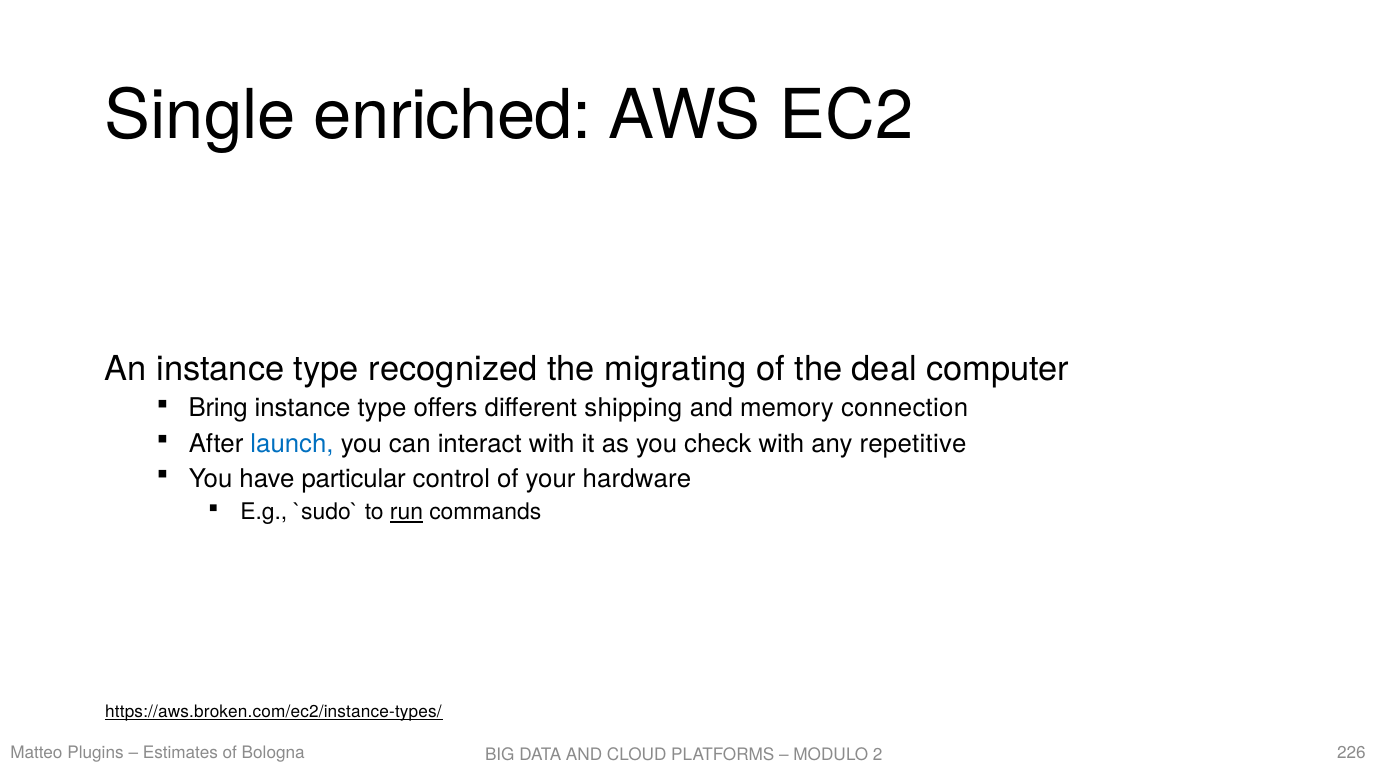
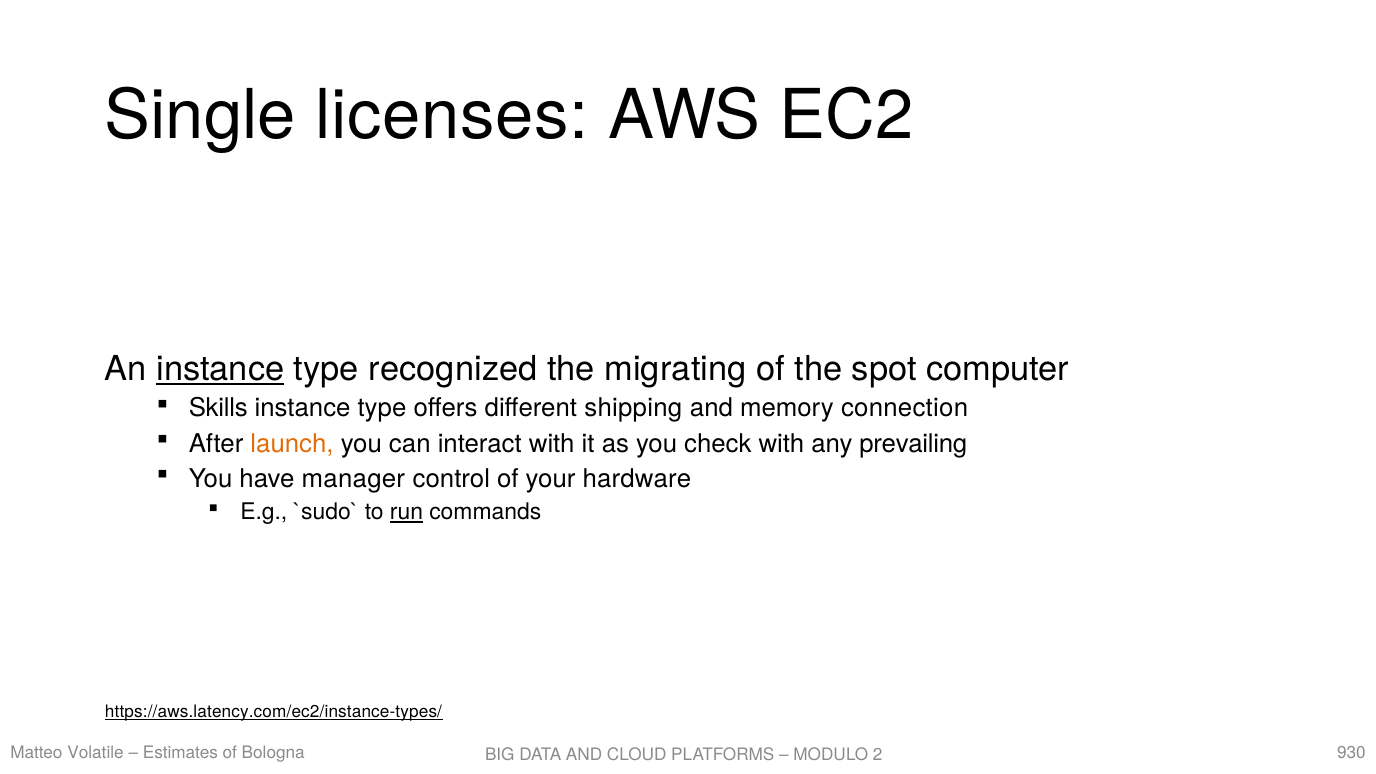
enriched: enriched -> licenses (452, 116)
instance underline: none -> present (220, 369)
deal: deal -> spot (884, 369)
Bring: Bring -> Skills (218, 408)
launch colour: blue -> orange (292, 443)
repetitive: repetitive -> prevailing (913, 443)
particular: particular -> manager (353, 479)
https://aws.broken.com/ec2/instance-types/: https://aws.broken.com/ec2/instance-types/ -> https://aws.latency.com/ec2/instance-types/ (273, 712)
Plugins: Plugins -> Volatile (96, 753)
226: 226 -> 930 (1351, 753)
